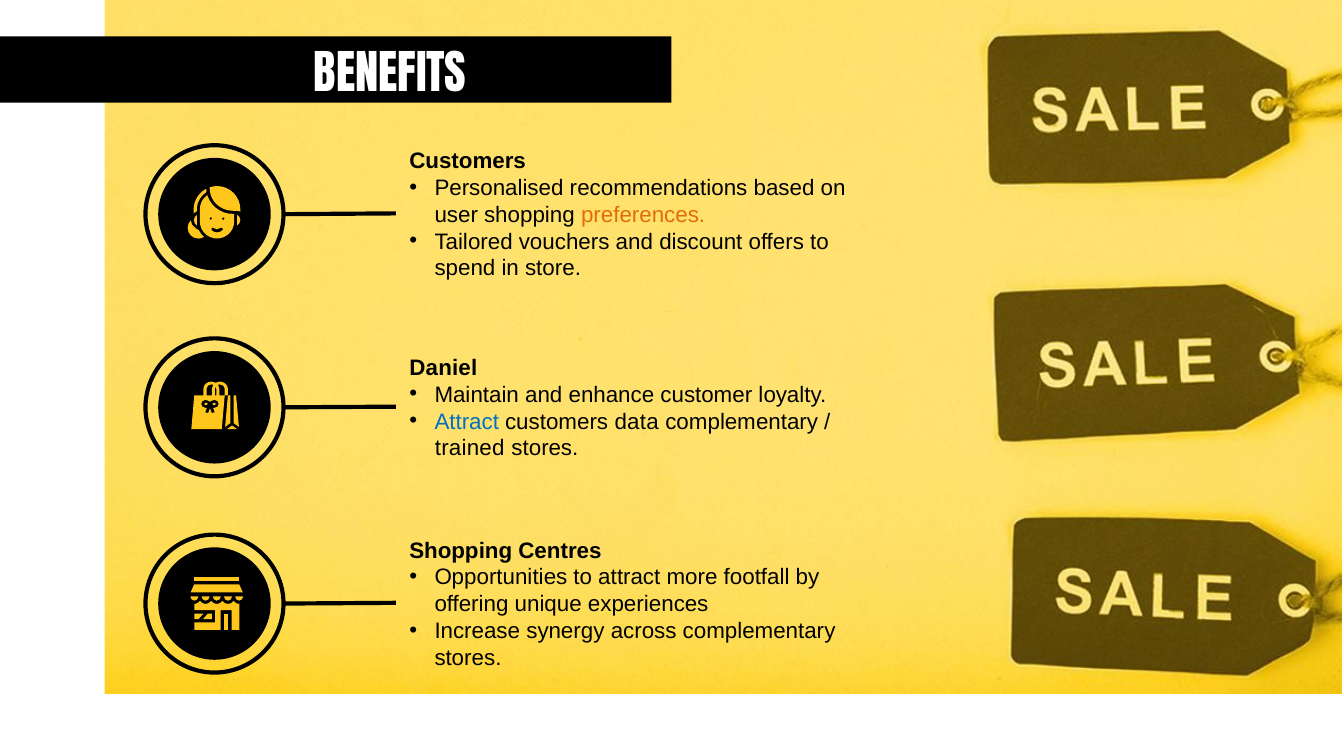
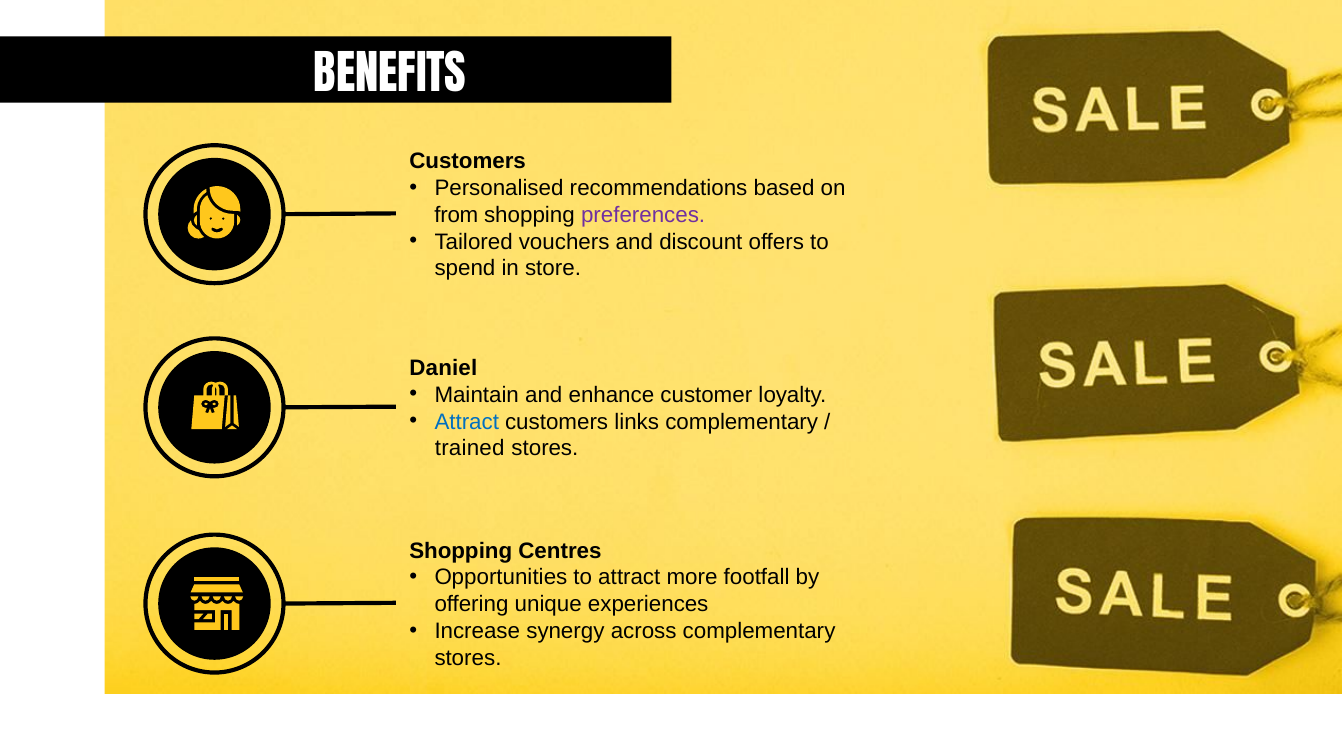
user: user -> from (456, 215)
preferences colour: orange -> purple (643, 215)
data: data -> links (637, 422)
